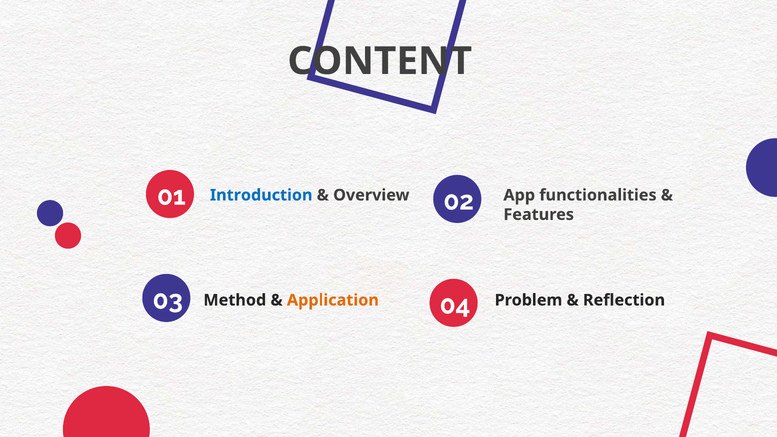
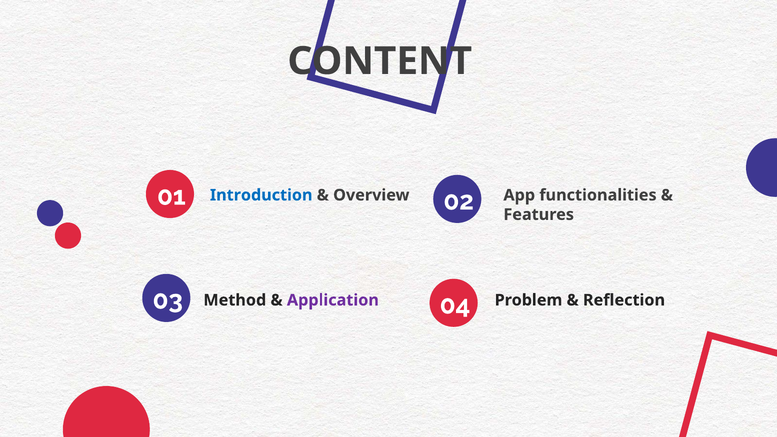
Application colour: orange -> purple (333, 300)
